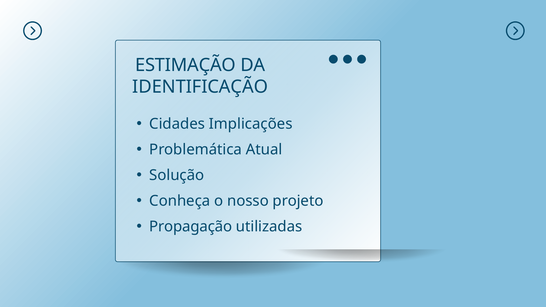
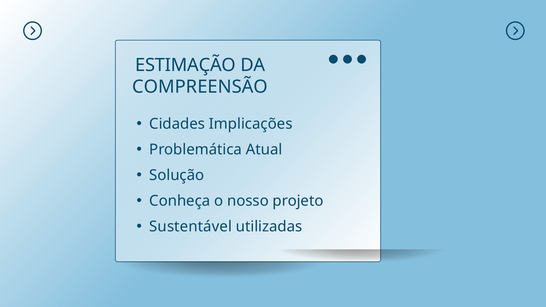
IDENTIFICAÇÃO: IDENTIFICAÇÃO -> COMPREENSÃO (200, 87)
Propagação: Propagação -> Sustentável (191, 227)
